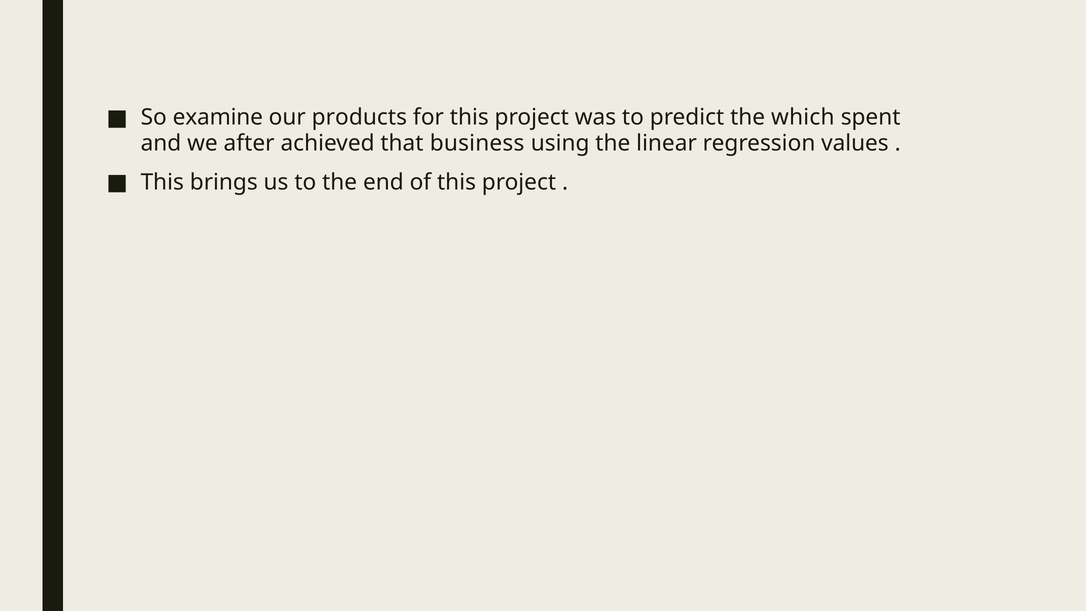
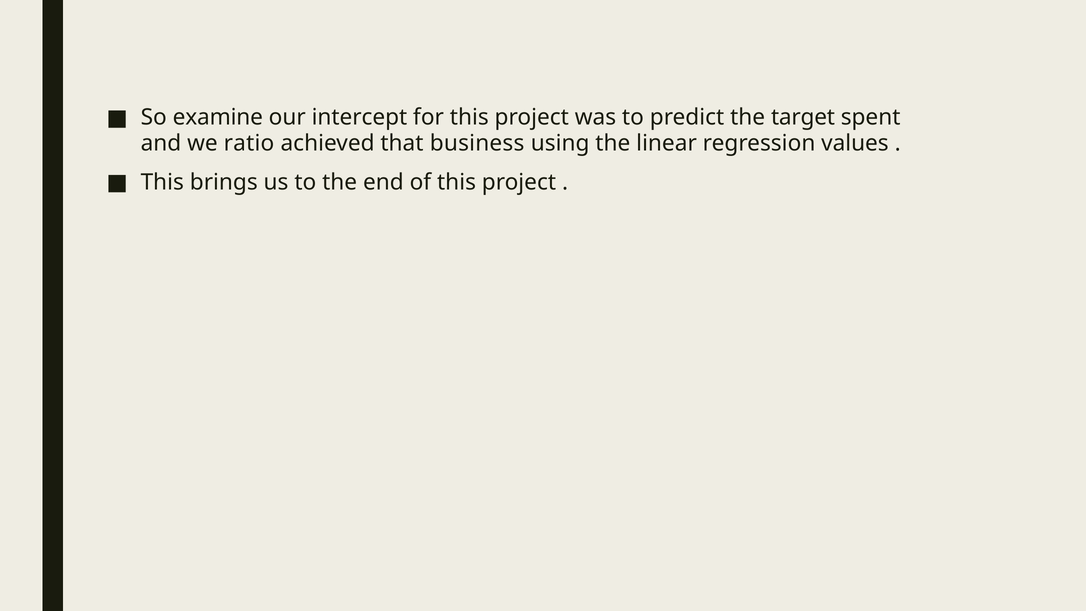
products: products -> intercept (359, 117)
which: which -> target (803, 117)
after: after -> ratio (249, 143)
